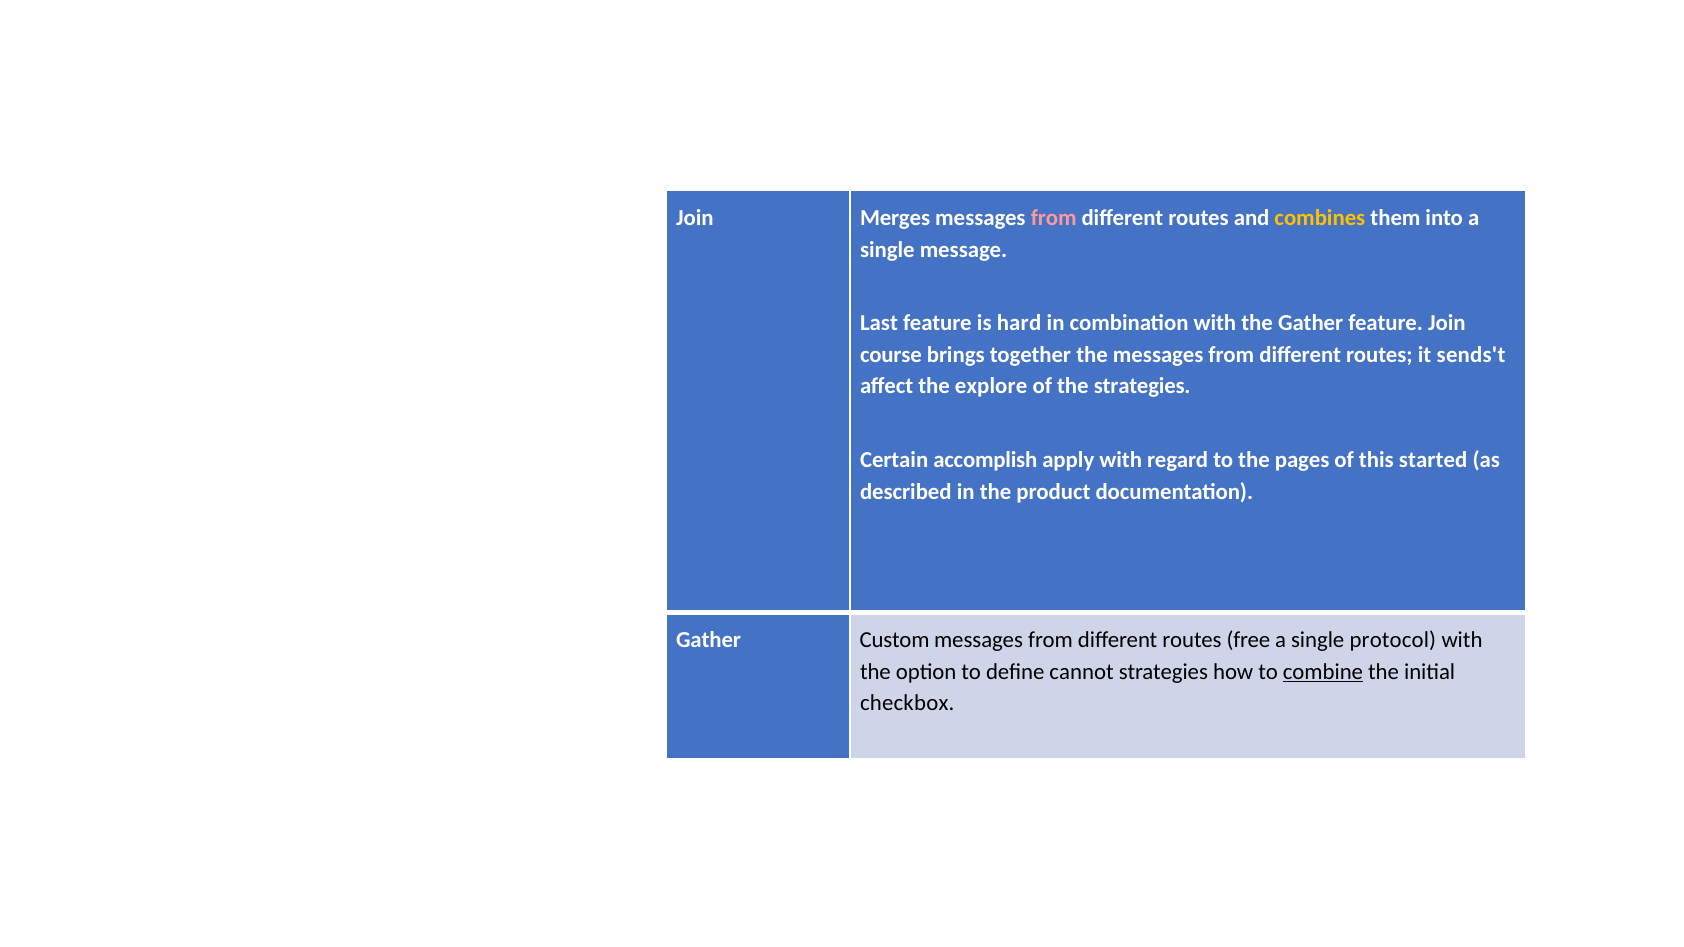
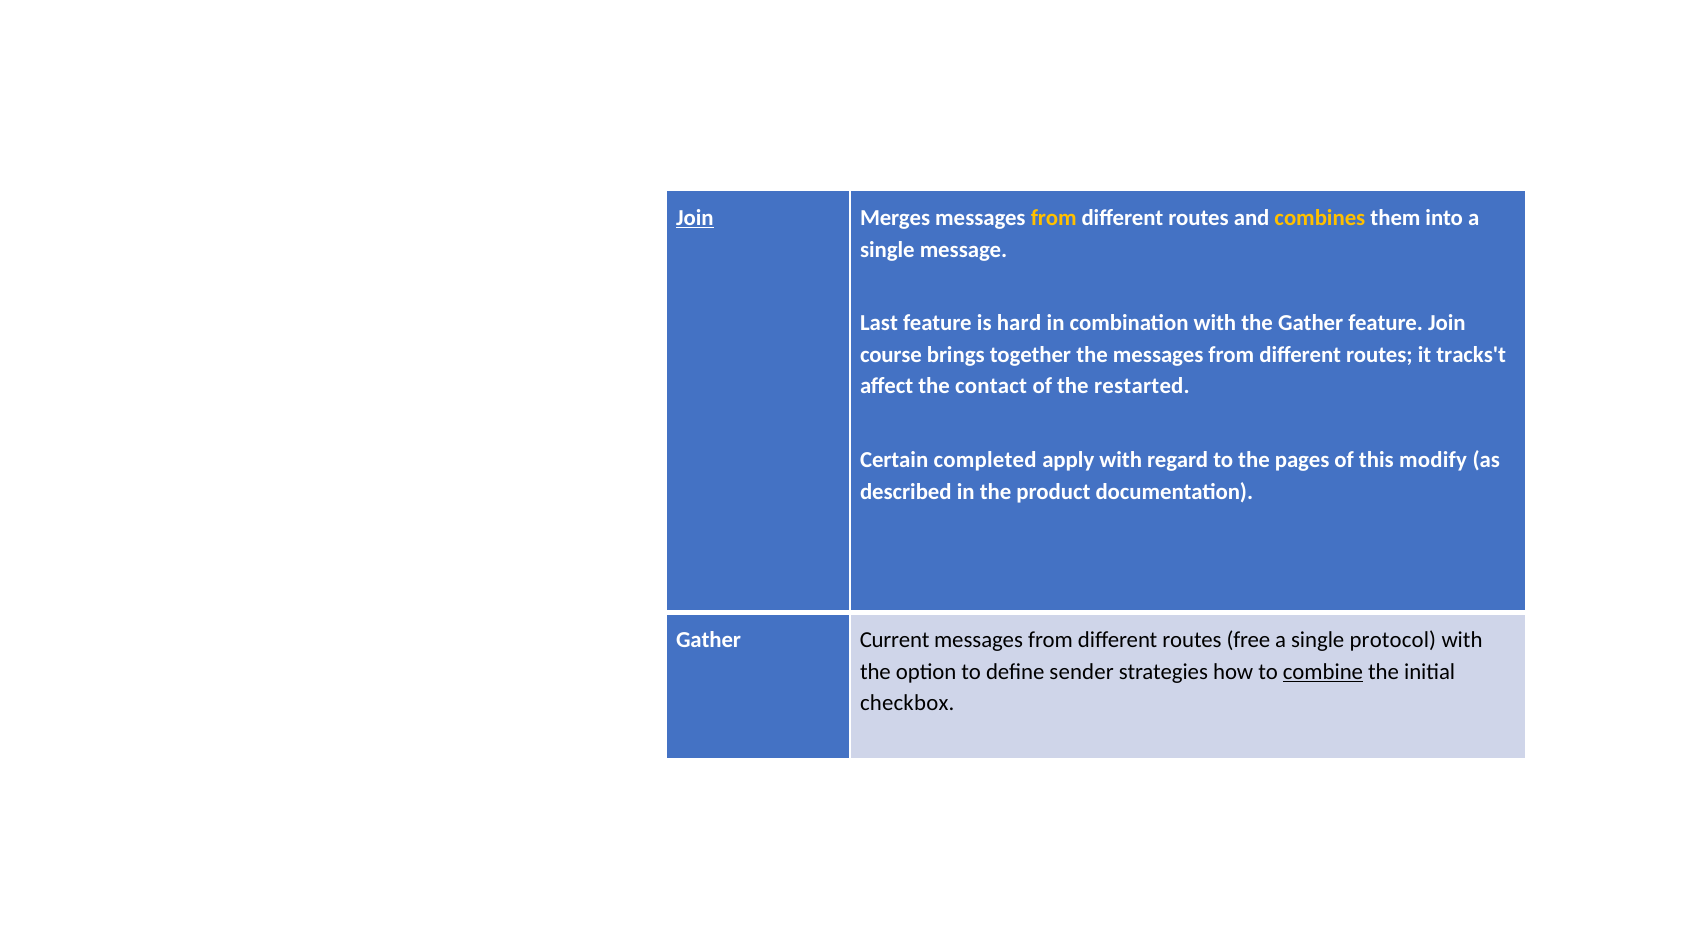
Join underline: none -> present (695, 218)
from colour: pink -> yellow (1054, 218)
sends't: sends't -> tracks't (1471, 355)
explore: explore -> contact (991, 386)
the strategies: strategies -> restarted (1142, 386)
accomplish: accomplish -> completed (985, 460)
started: started -> modify (1433, 460)
Custom: Custom -> Current (895, 640)
cannot: cannot -> sender (1082, 672)
